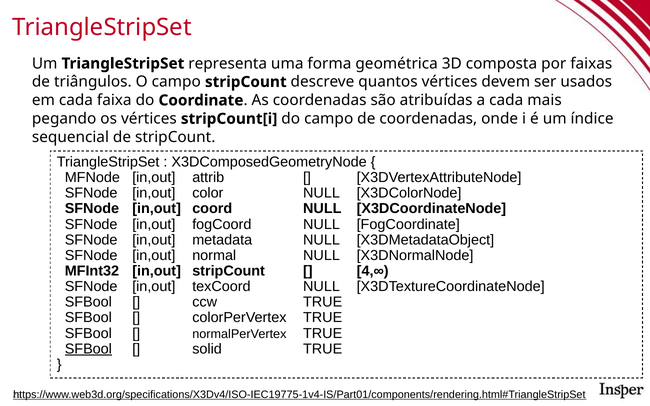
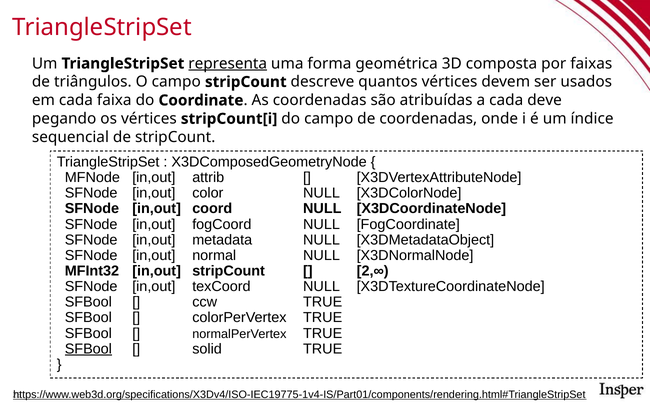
representa underline: none -> present (228, 64)
mais: mais -> deve (545, 100)
4,∞: 4,∞ -> 2,∞ (373, 271)
